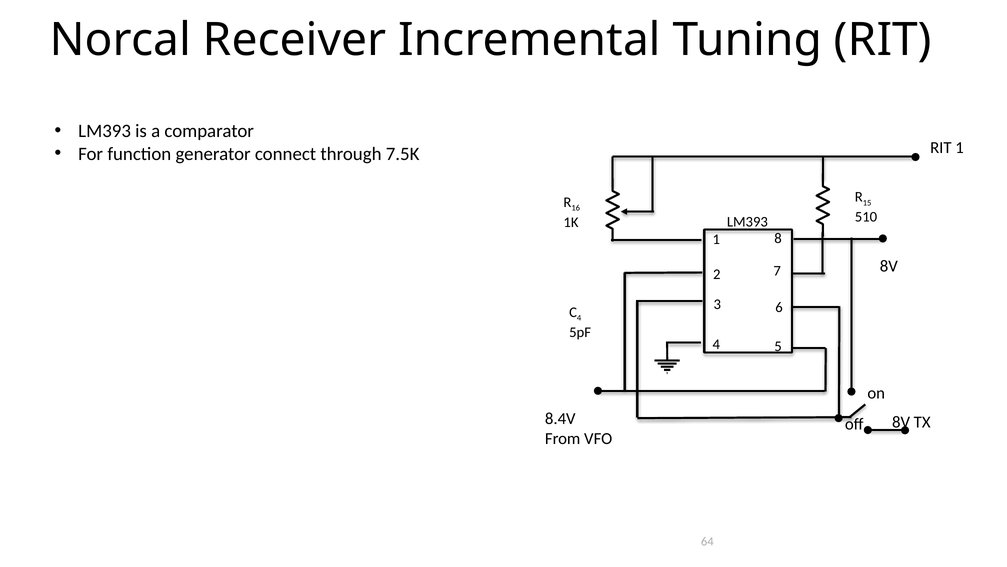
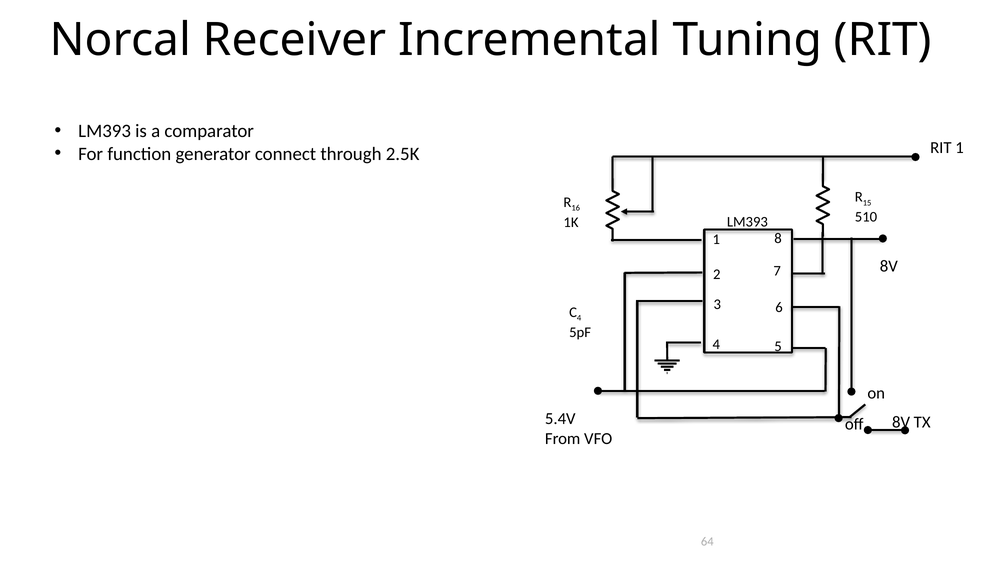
7.5K: 7.5K -> 2.5K (403, 154)
8.4V: 8.4V -> 5.4V (560, 418)
